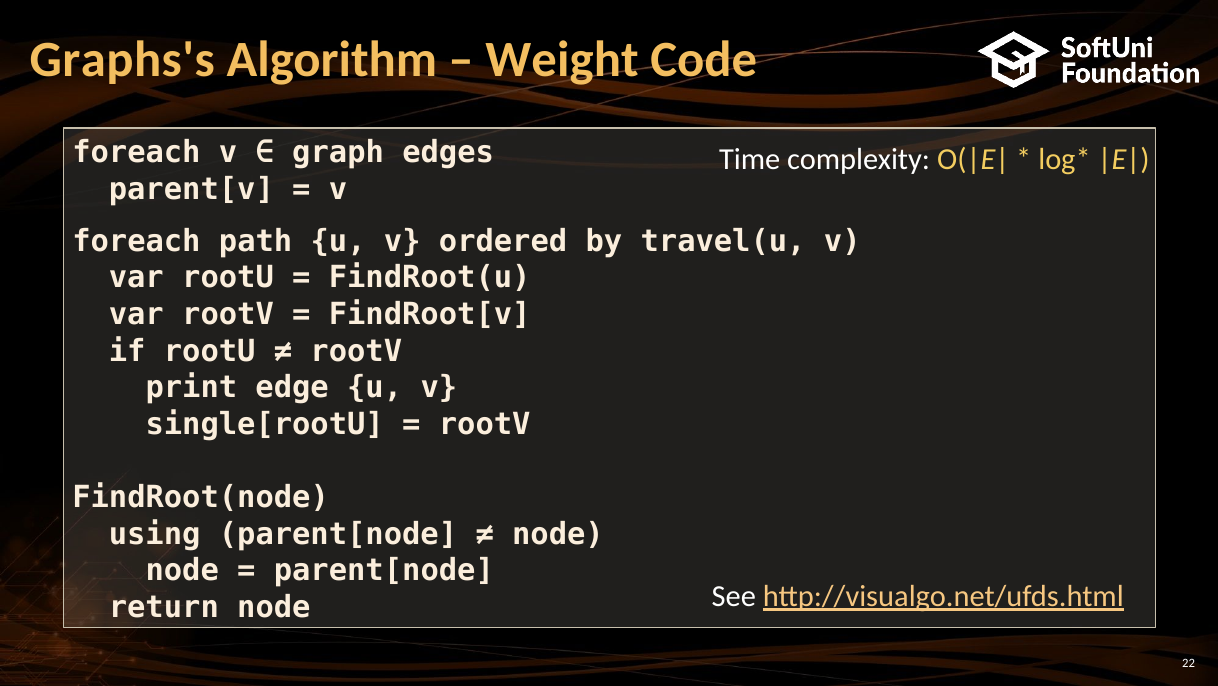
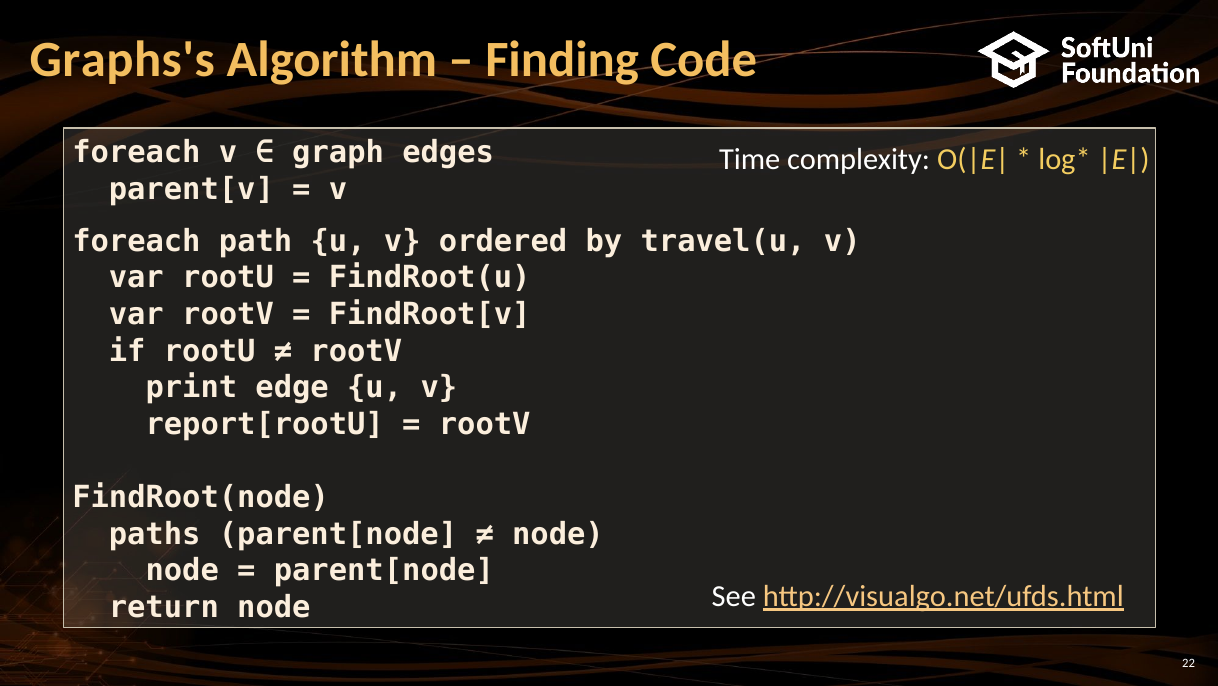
Weight: Weight -> Finding (562, 59)
single[rootU: single[rootU -> report[rootU (265, 424)
using: using -> paths (155, 533)
